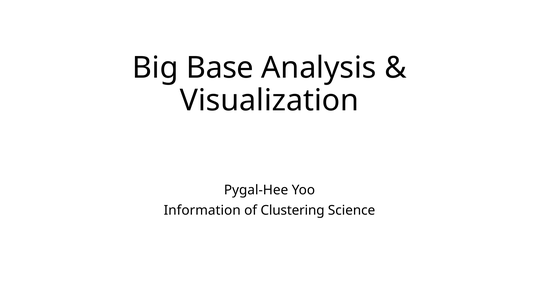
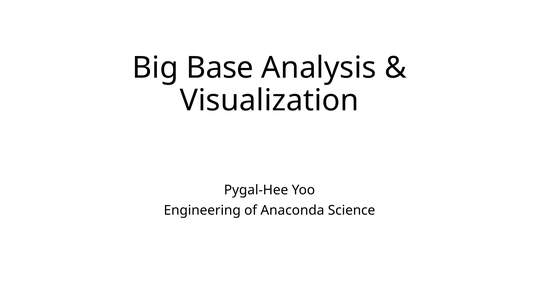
Information: Information -> Engineering (202, 210)
Clustering: Clustering -> Anaconda (292, 210)
